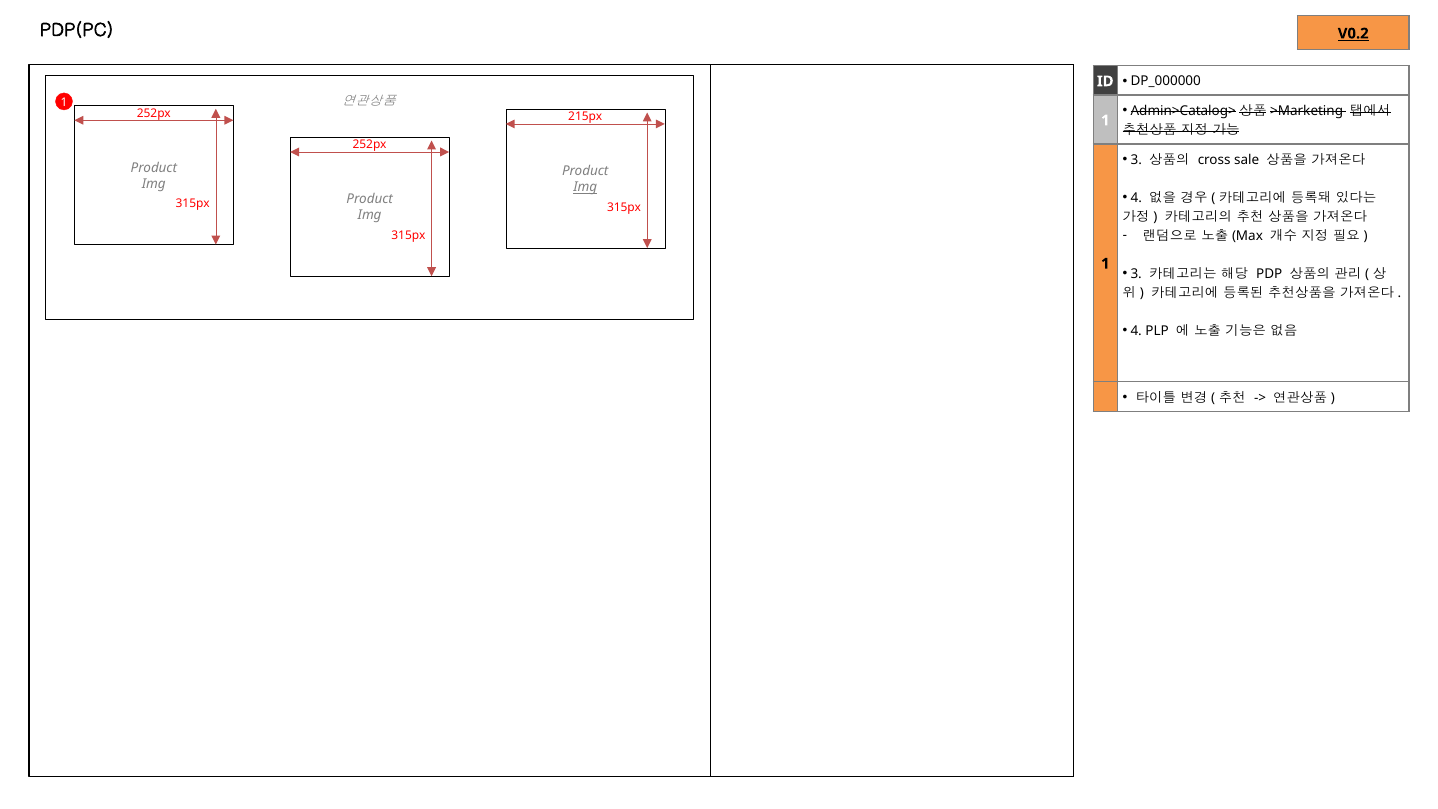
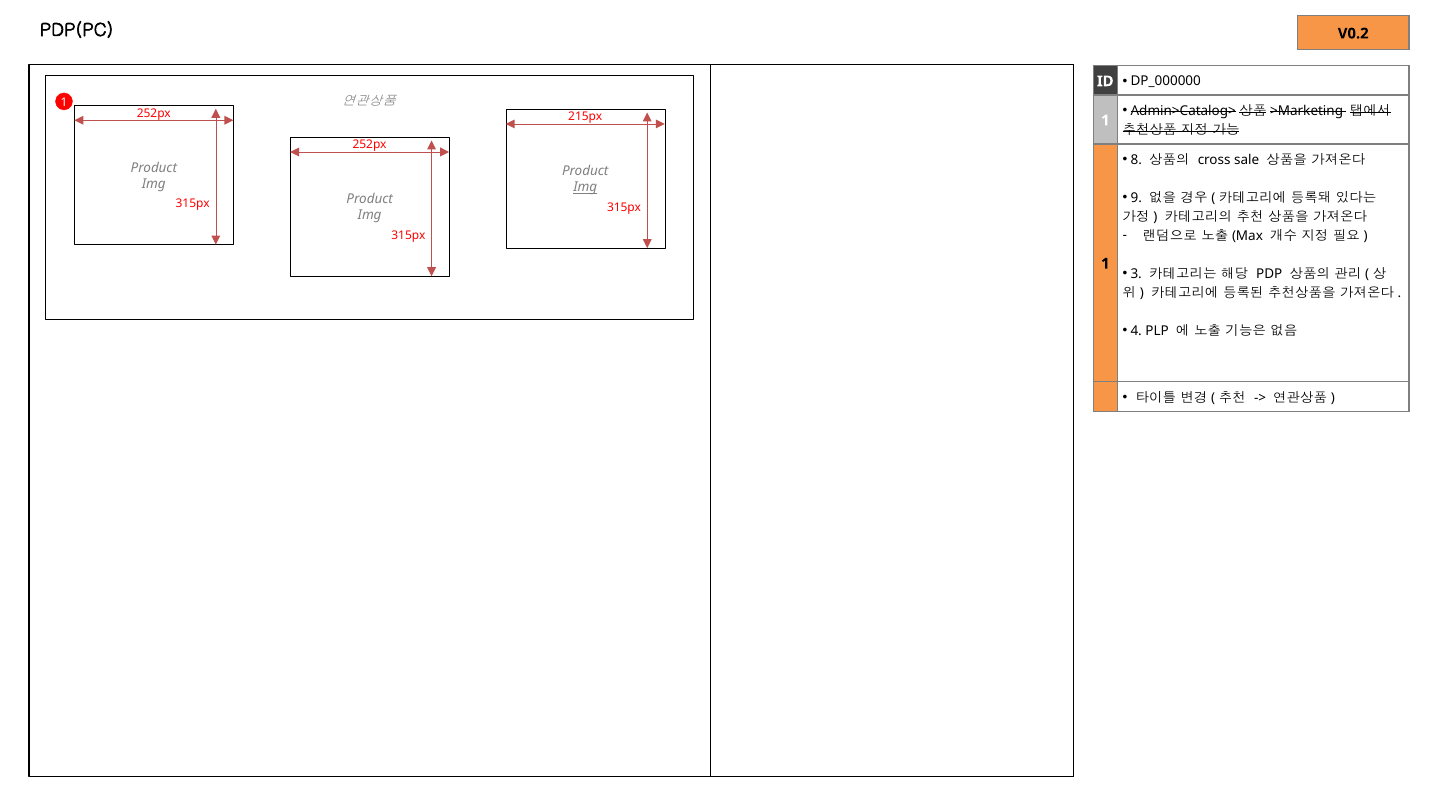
V0.2 underline: present -> none (1353, 34)
3: 3 -> 8 (1136, 160)
4: 4 -> 9 (1136, 198)
